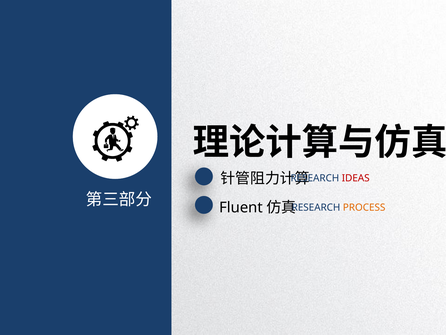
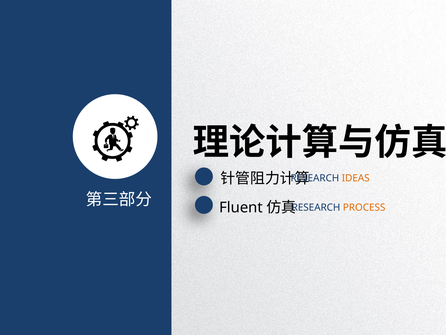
IDEAS colour: red -> orange (356, 178)
